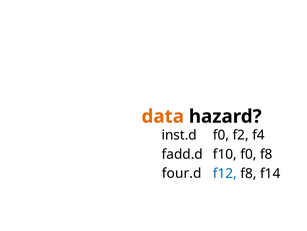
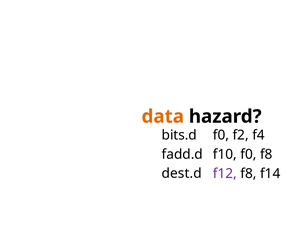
inst.d: inst.d -> bits.d (179, 135)
four.d: four.d -> dest.d (182, 173)
f12 colour: blue -> purple (225, 173)
